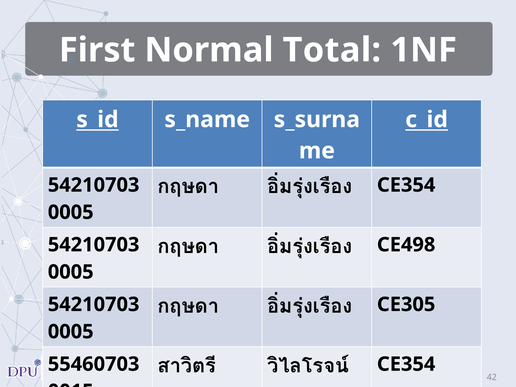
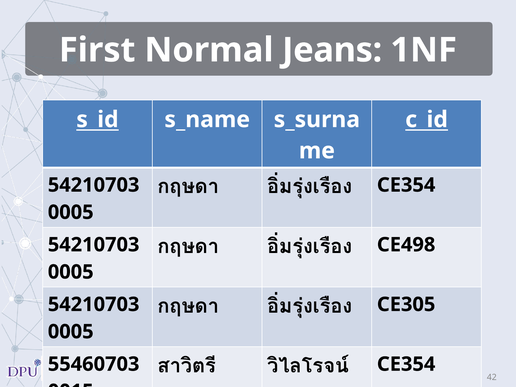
Total: Total -> Jeans (332, 50)
